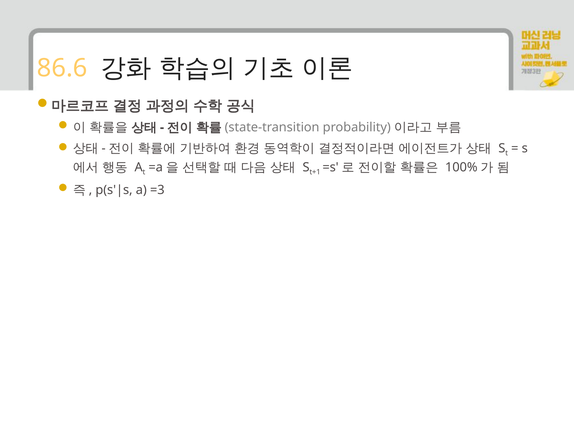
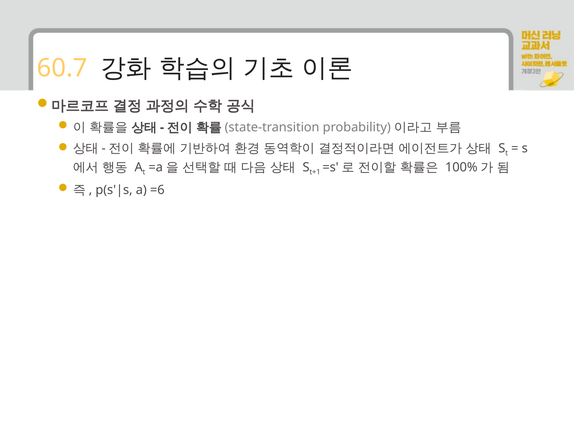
86.6: 86.6 -> 60.7 (62, 68)
=3: =3 -> =6 (157, 190)
